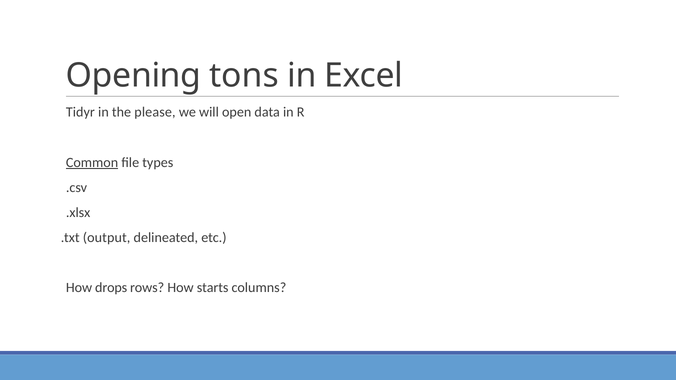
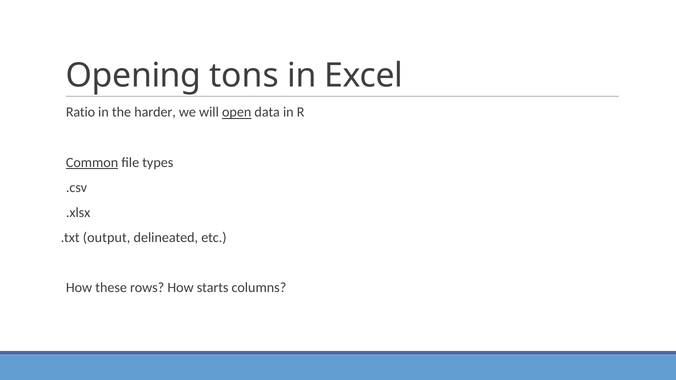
Tidyr: Tidyr -> Ratio (80, 112)
please: please -> harder (155, 112)
open underline: none -> present (237, 112)
drops: drops -> these (111, 288)
